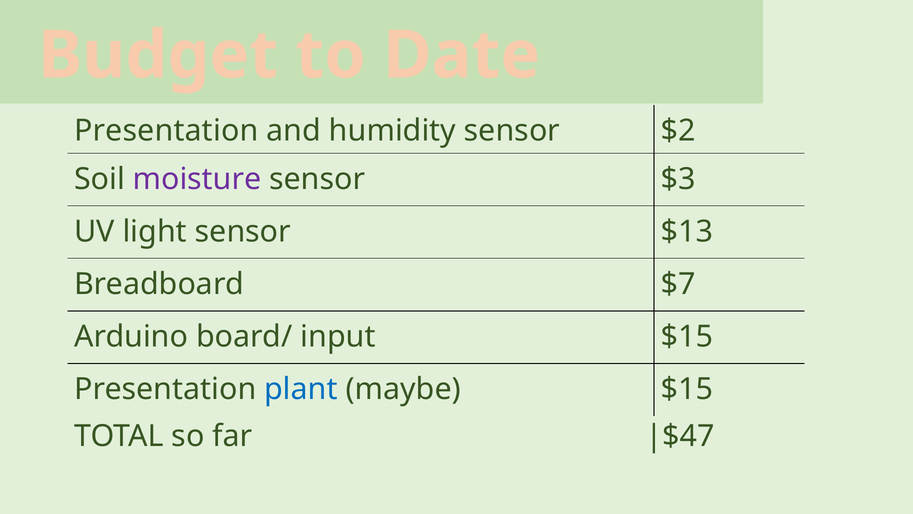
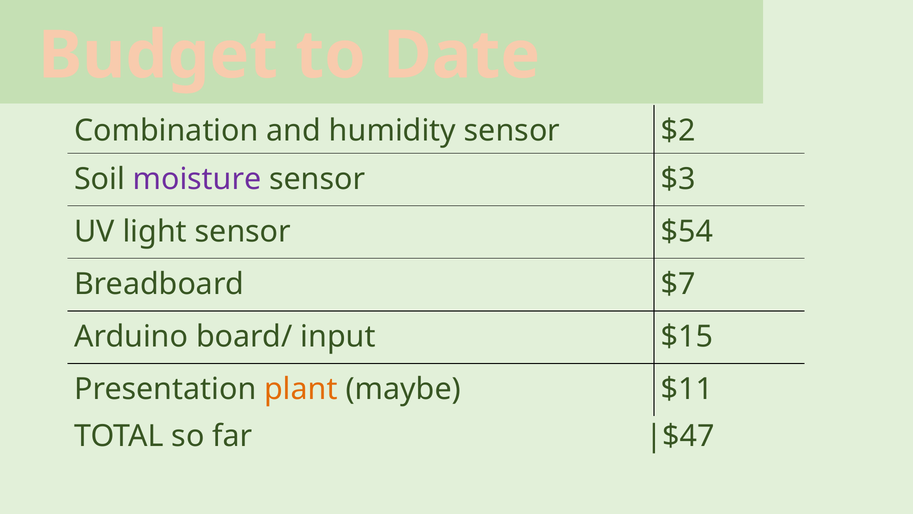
Presentation: Presentation -> Combination (166, 131)
$13: $13 -> $54 (687, 232)
plant colour: blue -> orange (301, 389)
maybe $15: $15 -> $11 (687, 389)
